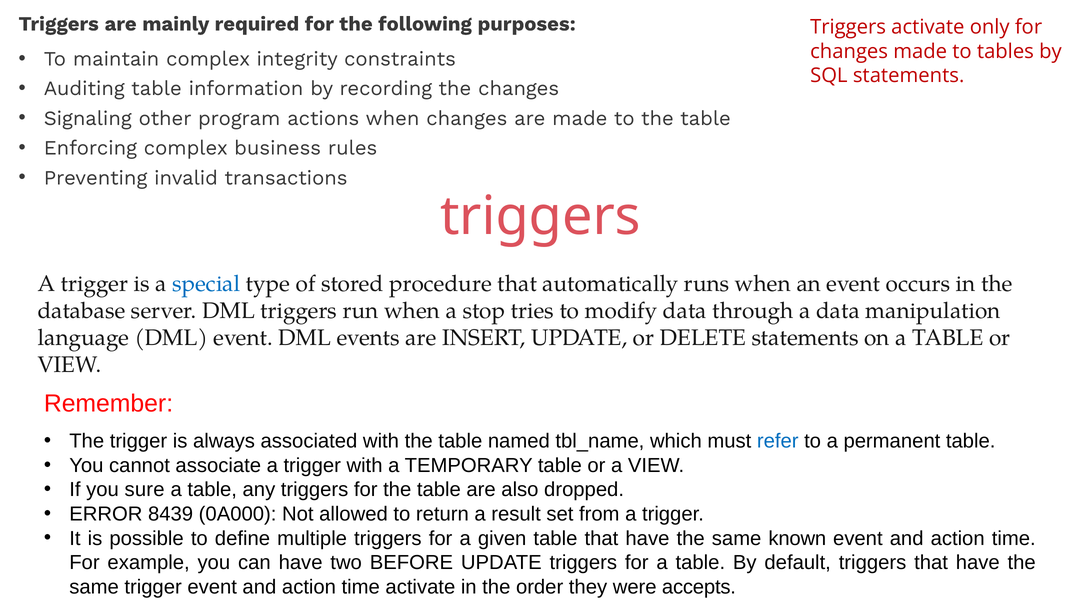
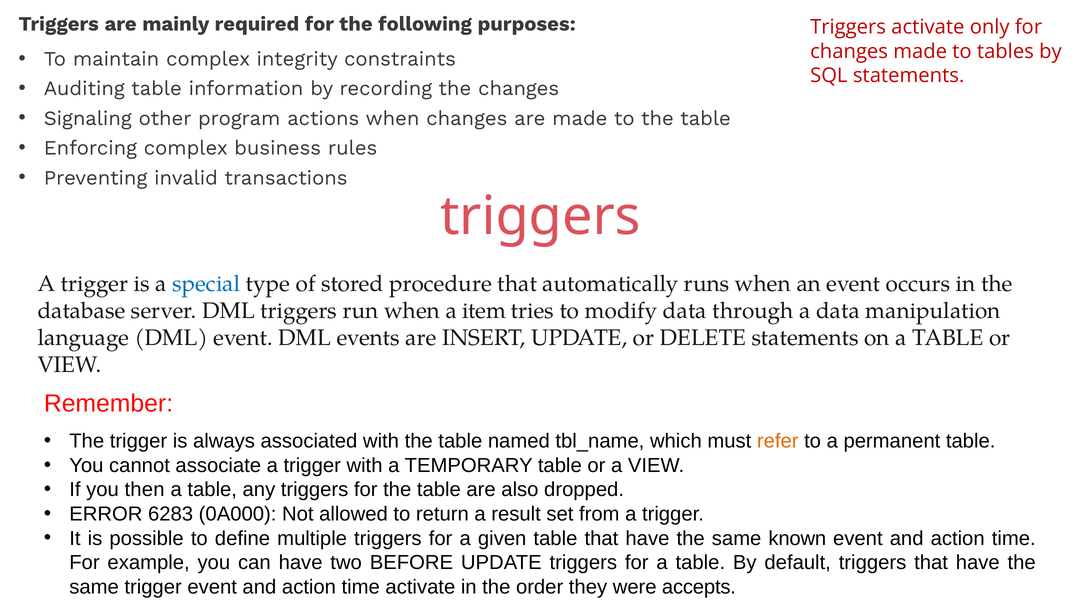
stop: stop -> item (484, 311)
refer colour: blue -> orange (778, 441)
sure: sure -> then (145, 490)
8439: 8439 -> 6283 (171, 514)
